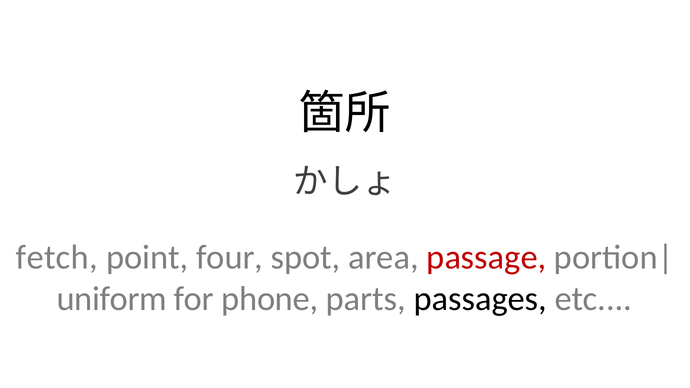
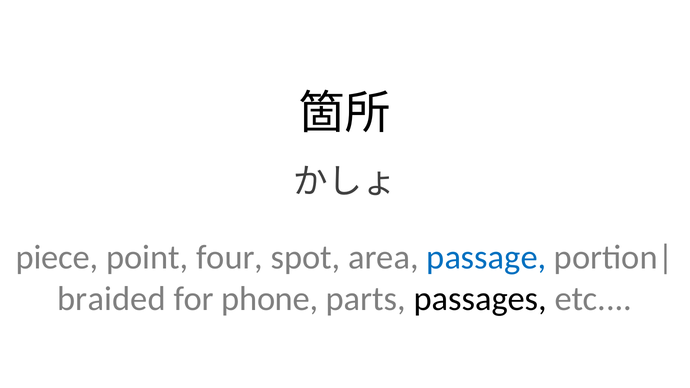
fetch: fetch -> piece (57, 258)
passage colour: red -> blue (486, 258)
uniform: uniform -> braided (112, 299)
